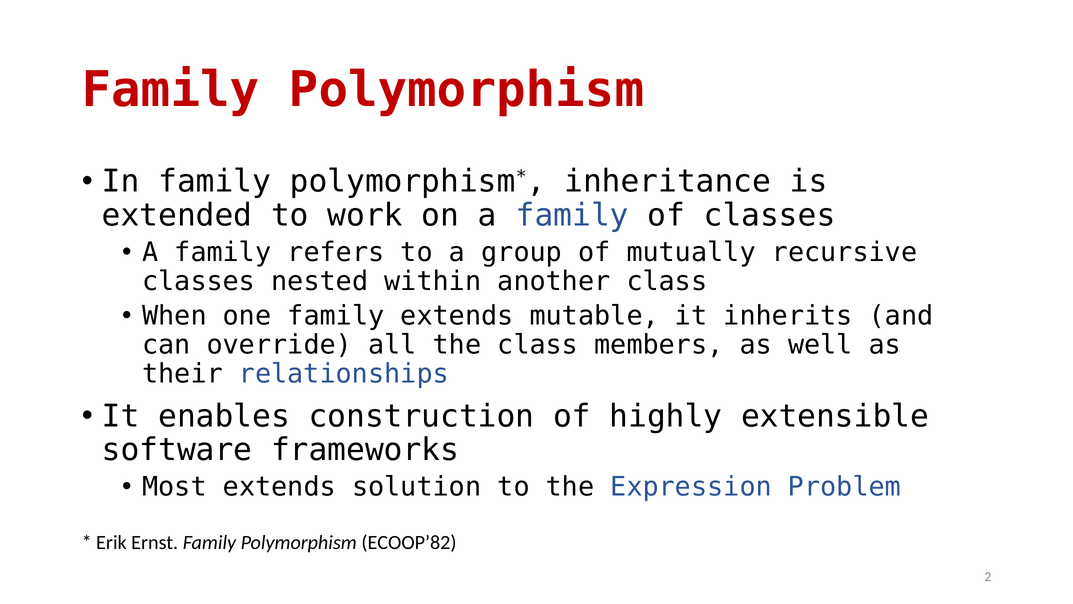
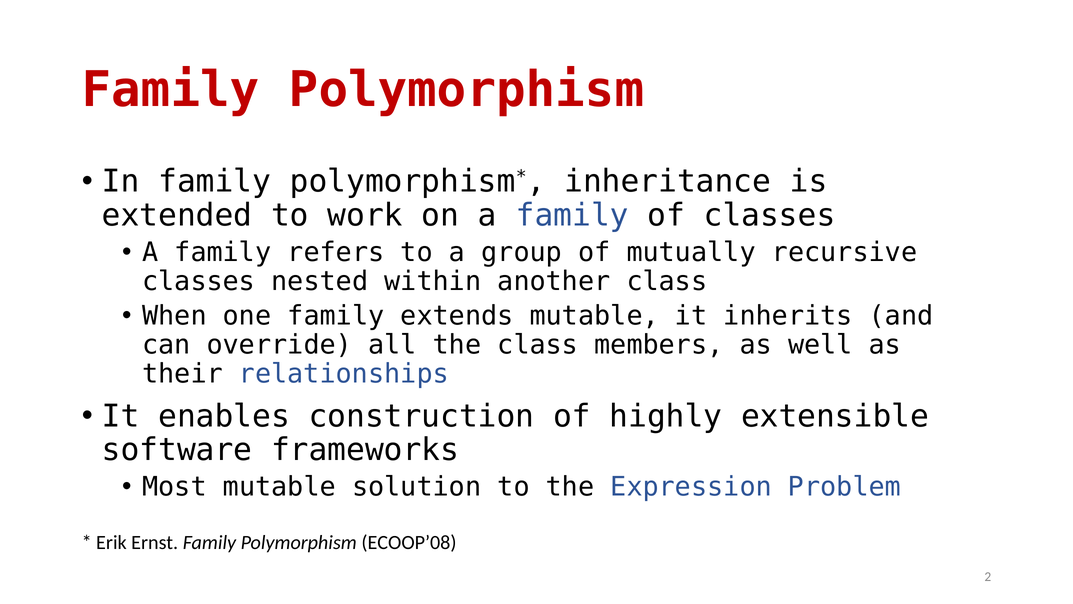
Most extends: extends -> mutable (279, 487)
ECOOP’82: ECOOP’82 -> ECOOP’08 (409, 542)
